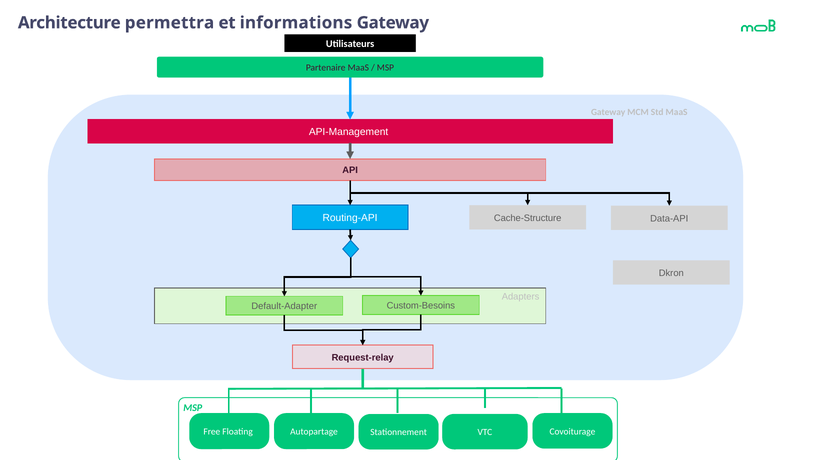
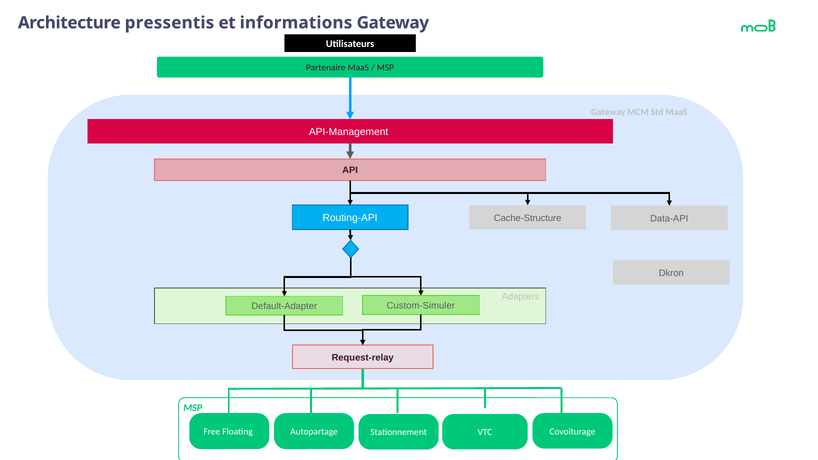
permettra: permettra -> pressentis (169, 23)
Custom-Besoins: Custom-Besoins -> Custom-Simuler (421, 306)
